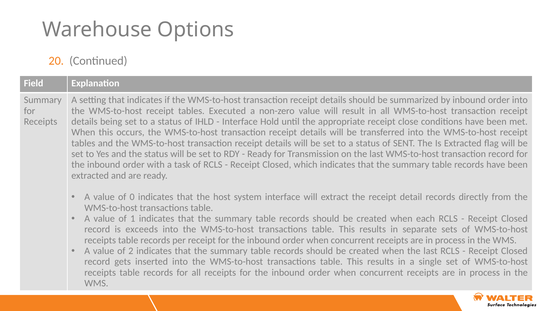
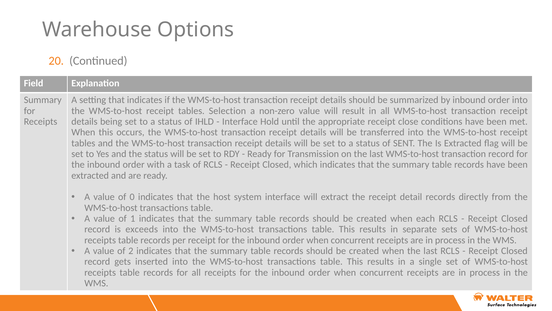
Executed: Executed -> Selection (227, 111)
